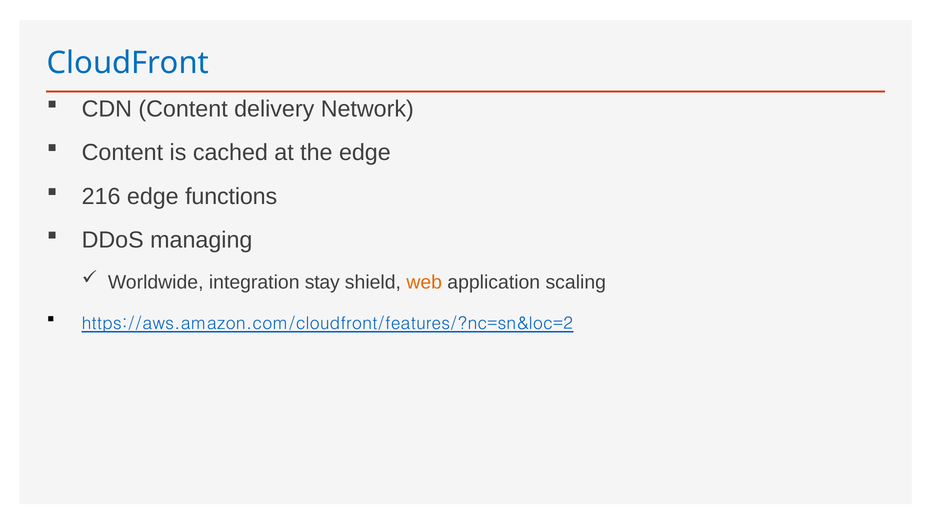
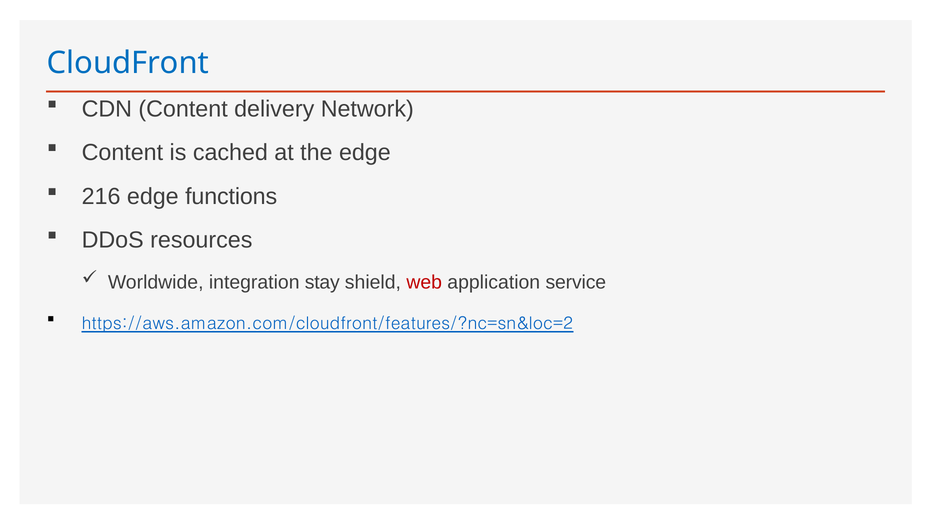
managing: managing -> resources (201, 240)
web colour: orange -> red (424, 282)
scaling: scaling -> service (576, 282)
